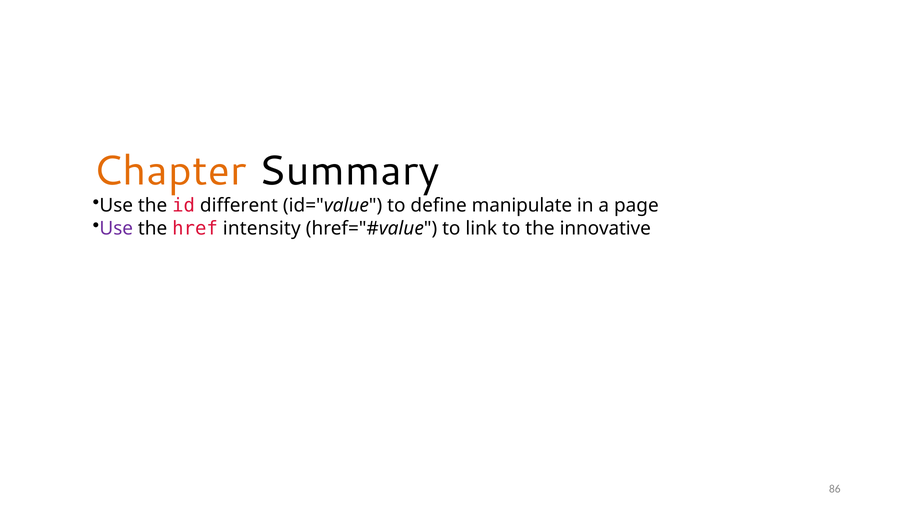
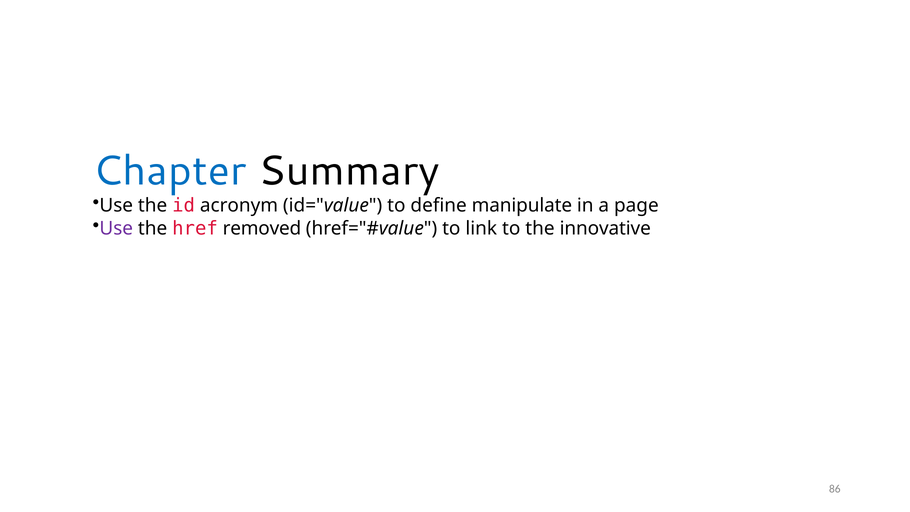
Chapter colour: orange -> blue (170, 171)
different: different -> acronym (239, 206)
intensity: intensity -> removed (262, 228)
